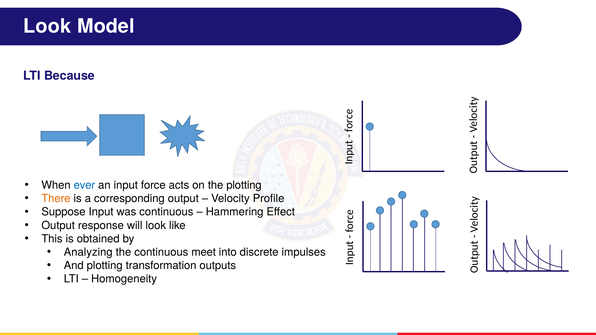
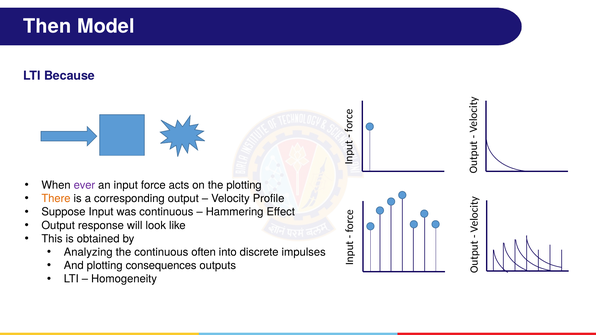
Look: Look -> Then (47, 26)
ever colour: blue -> purple (84, 185)
meet: meet -> often (204, 252)
transformation: transformation -> consequences (161, 266)
